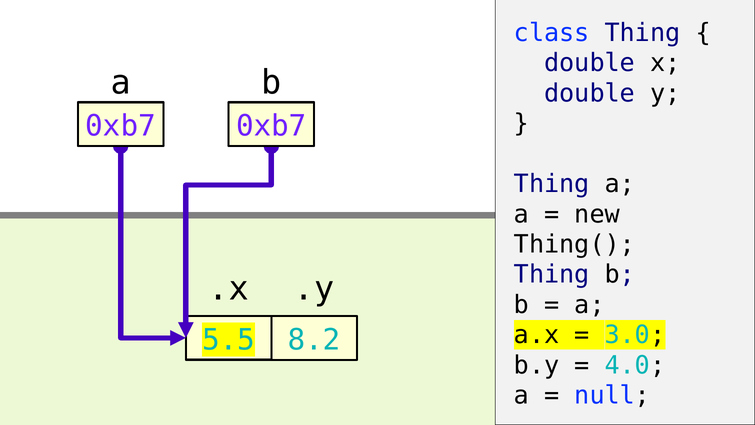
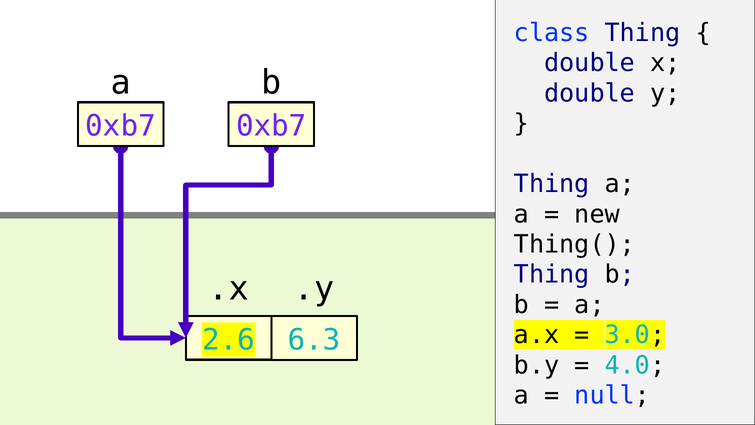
5.5: 5.5 -> 2.6 (229, 340)
8.2: 8.2 -> 6.3 (314, 340)
